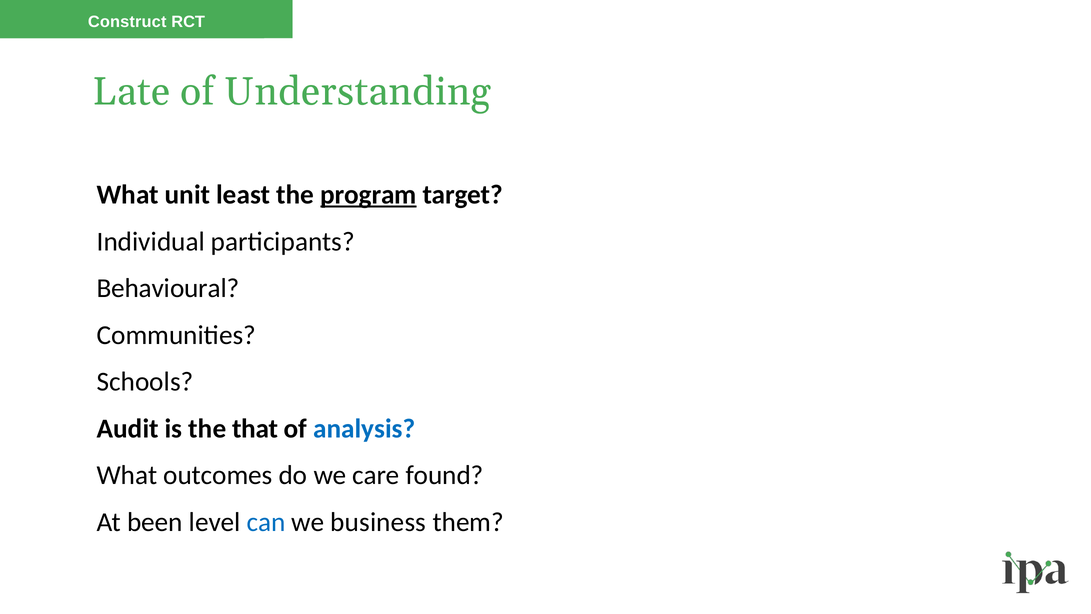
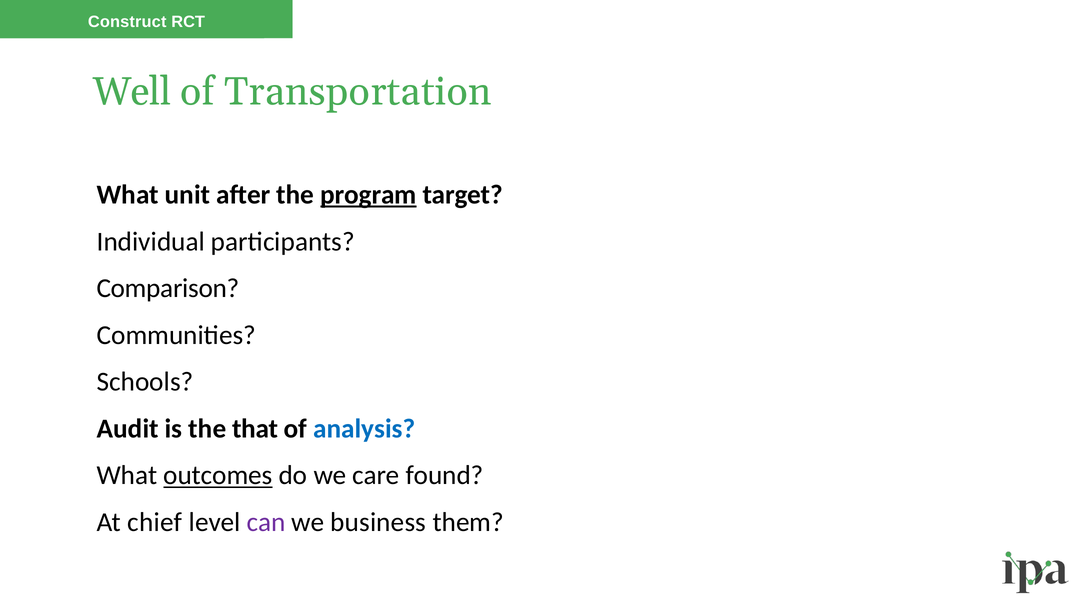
Late: Late -> Well (132, 92)
Understanding: Understanding -> Transportation (358, 92)
least: least -> after (243, 195)
Behavioural: Behavioural -> Comparison (168, 288)
outcomes underline: none -> present (218, 475)
been: been -> chief (155, 522)
can colour: blue -> purple (266, 522)
